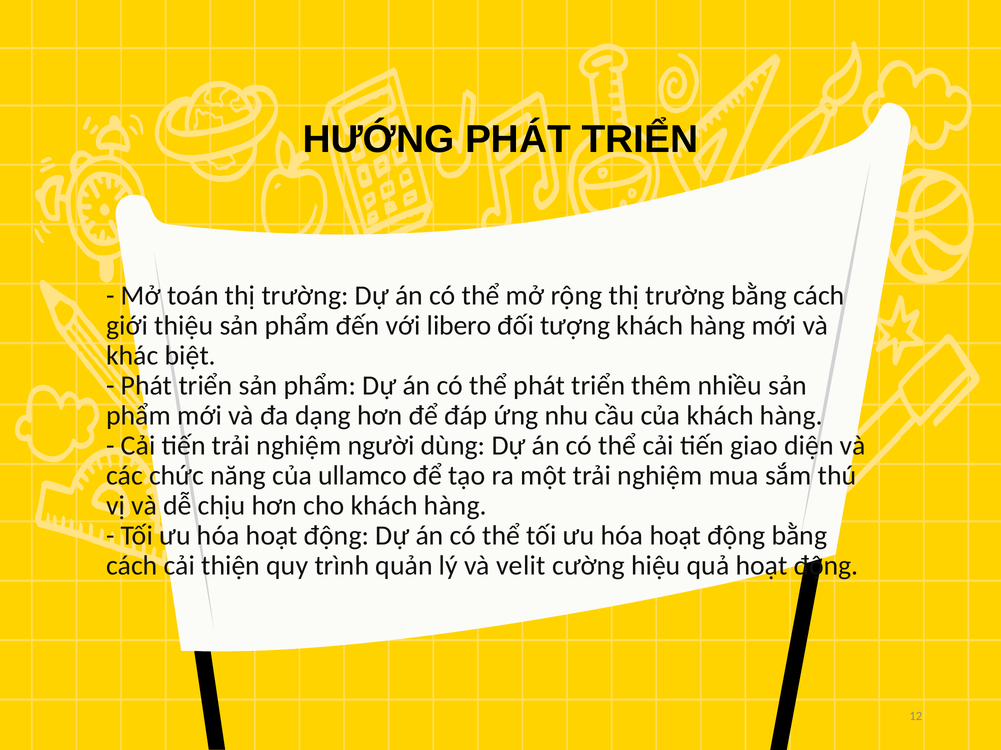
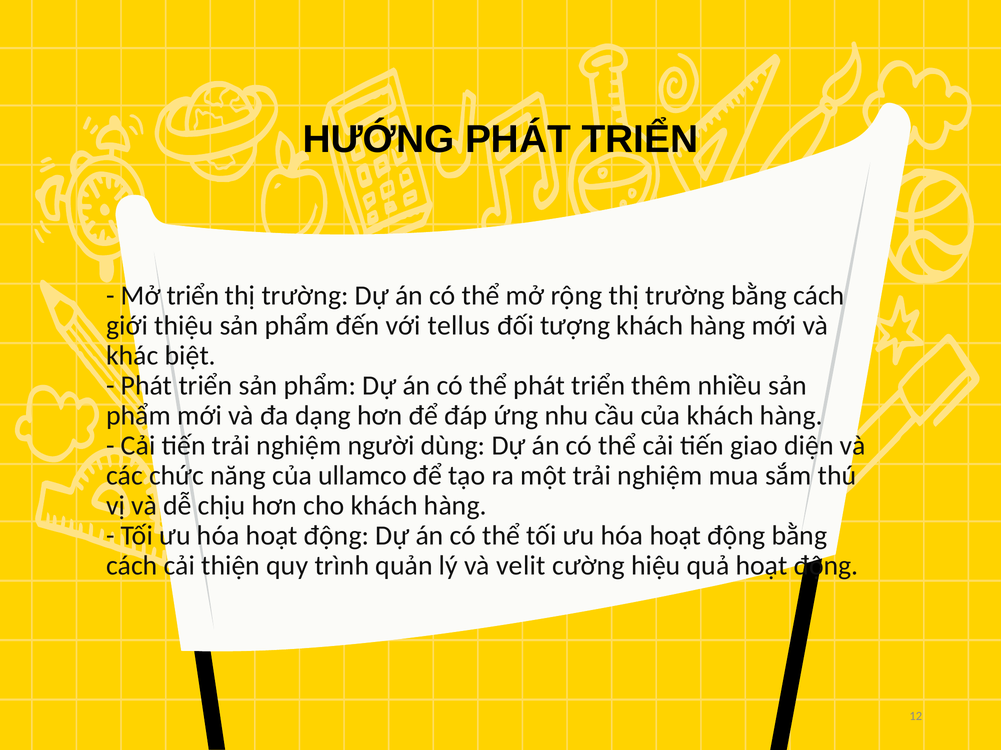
Mở toán: toán -> triển (193, 296)
libero: libero -> tellus (459, 326)
